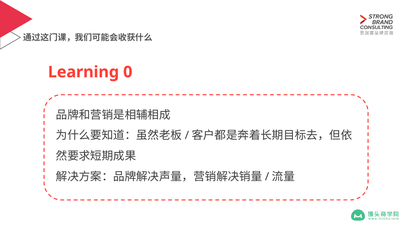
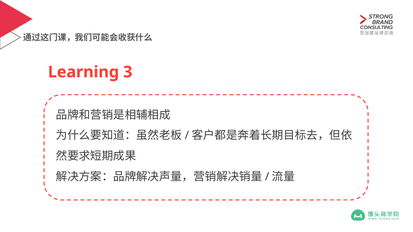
0: 0 -> 3 (128, 72)
